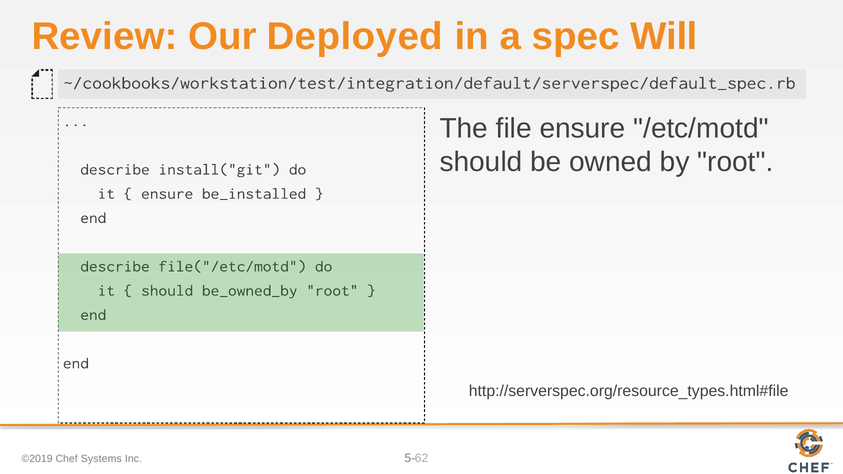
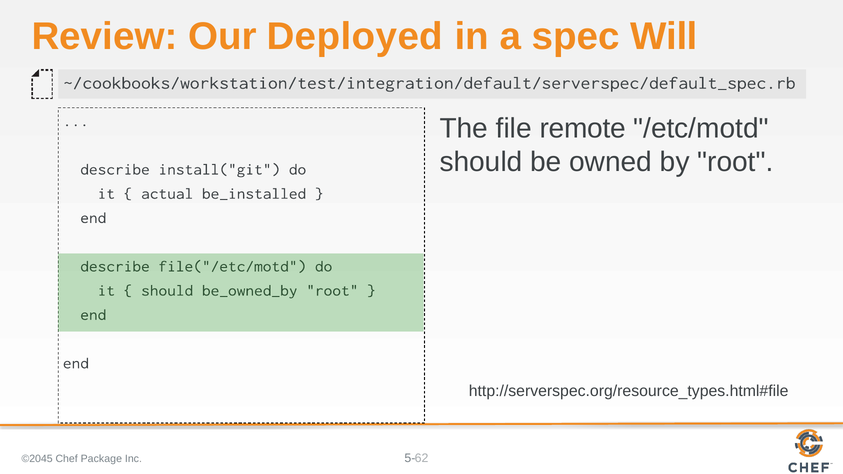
file ensure: ensure -> remote (583, 128)
ensure: ensure -> actual (167, 194)
©2019: ©2019 -> ©2045 (37, 459)
Systems: Systems -> Package (101, 459)
